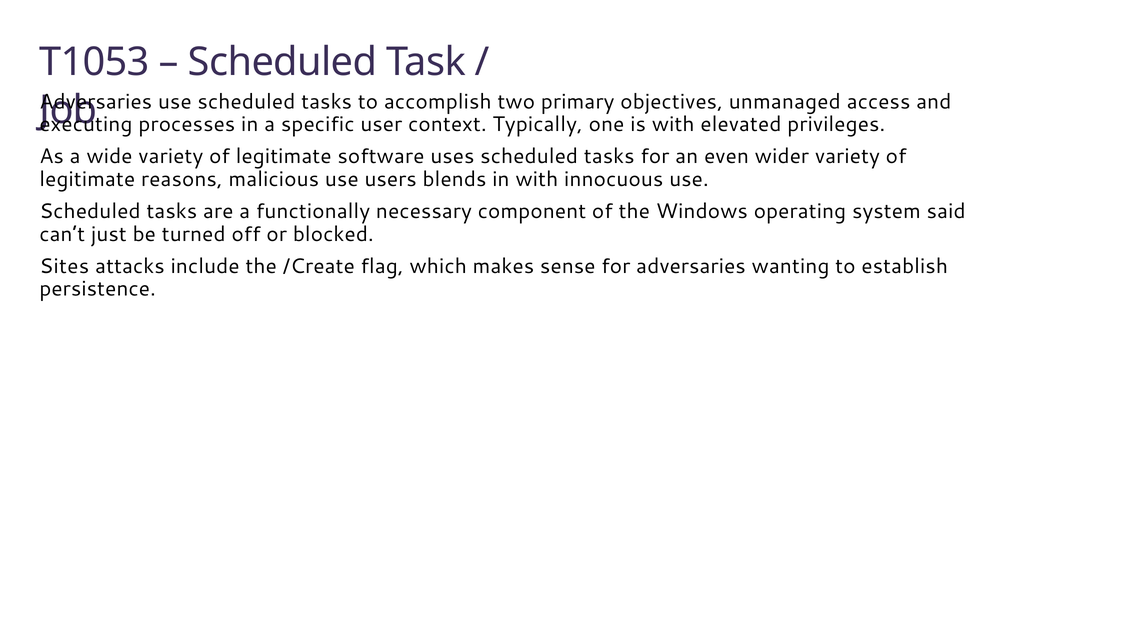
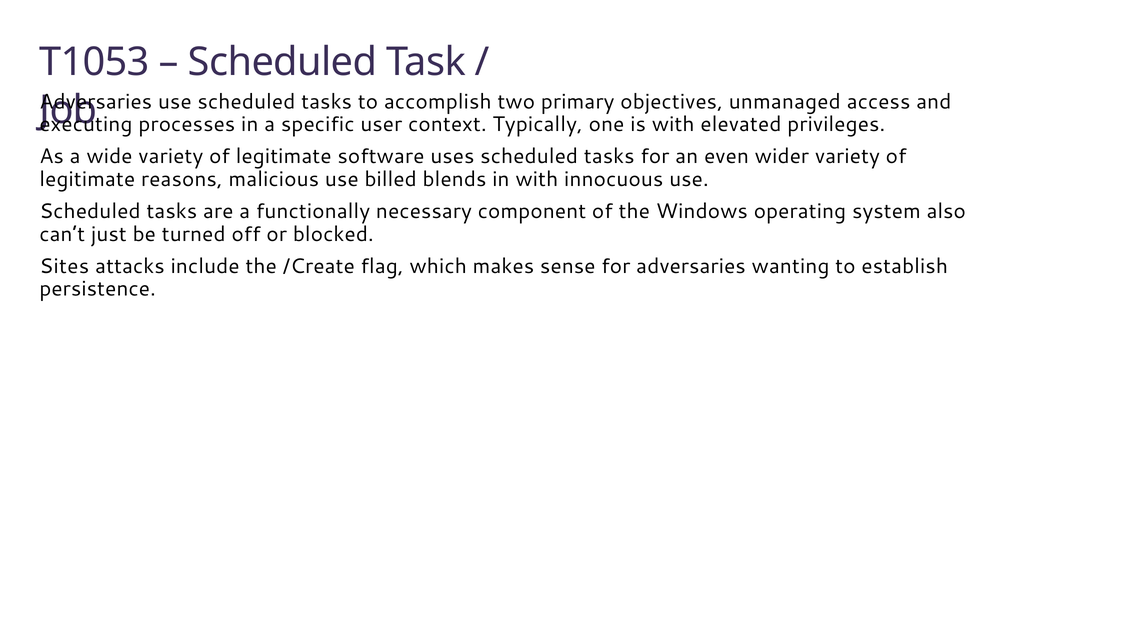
users: users -> billed (391, 179)
said: said -> also (946, 211)
